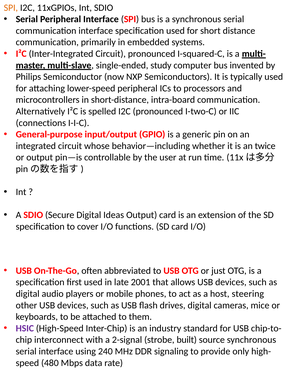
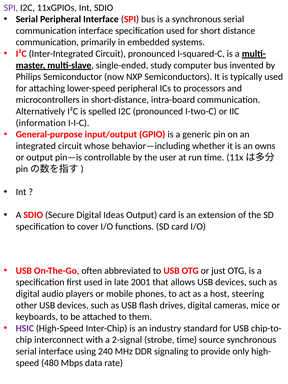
SPI colour: orange -> purple (11, 8)
connections: connections -> information (41, 123)
twice: twice -> owns (265, 146)
strobe built: built -> time (187, 340)
